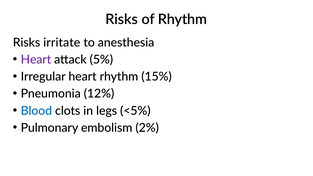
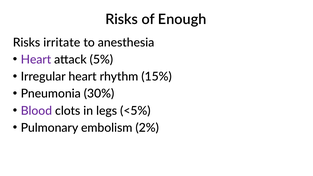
of Rhythm: Rhythm -> Enough (182, 19)
12%: 12% -> 30% (99, 94)
Blood colour: blue -> purple (36, 111)
